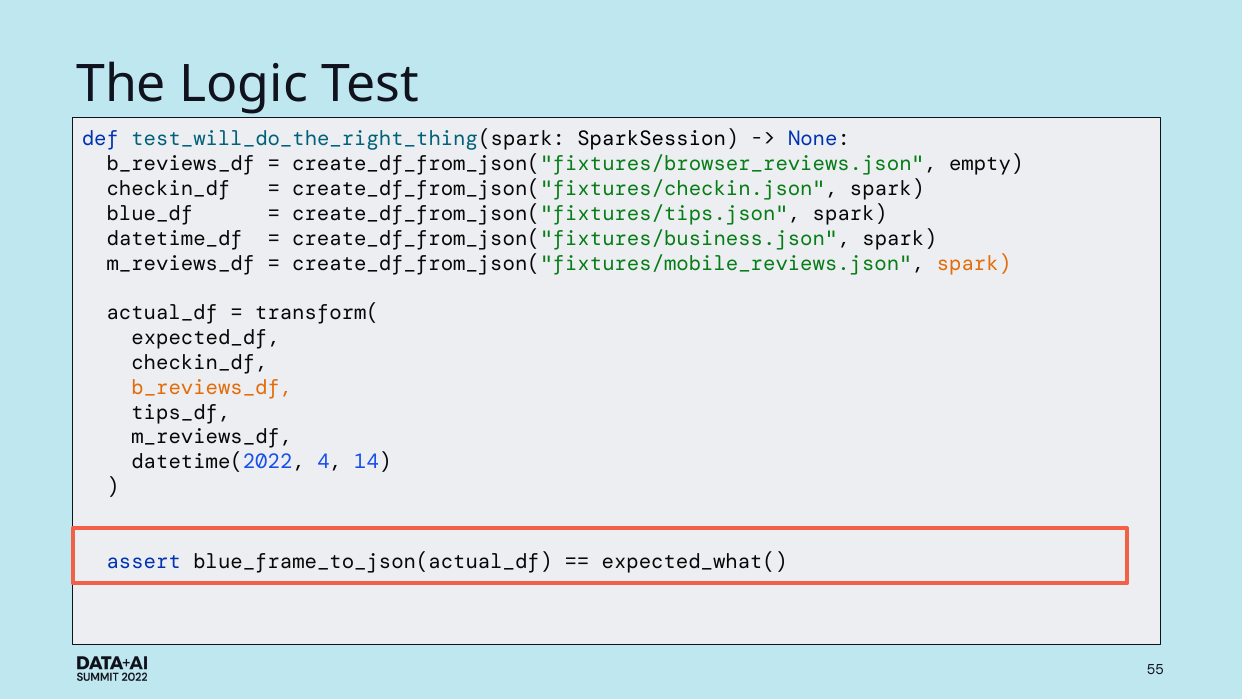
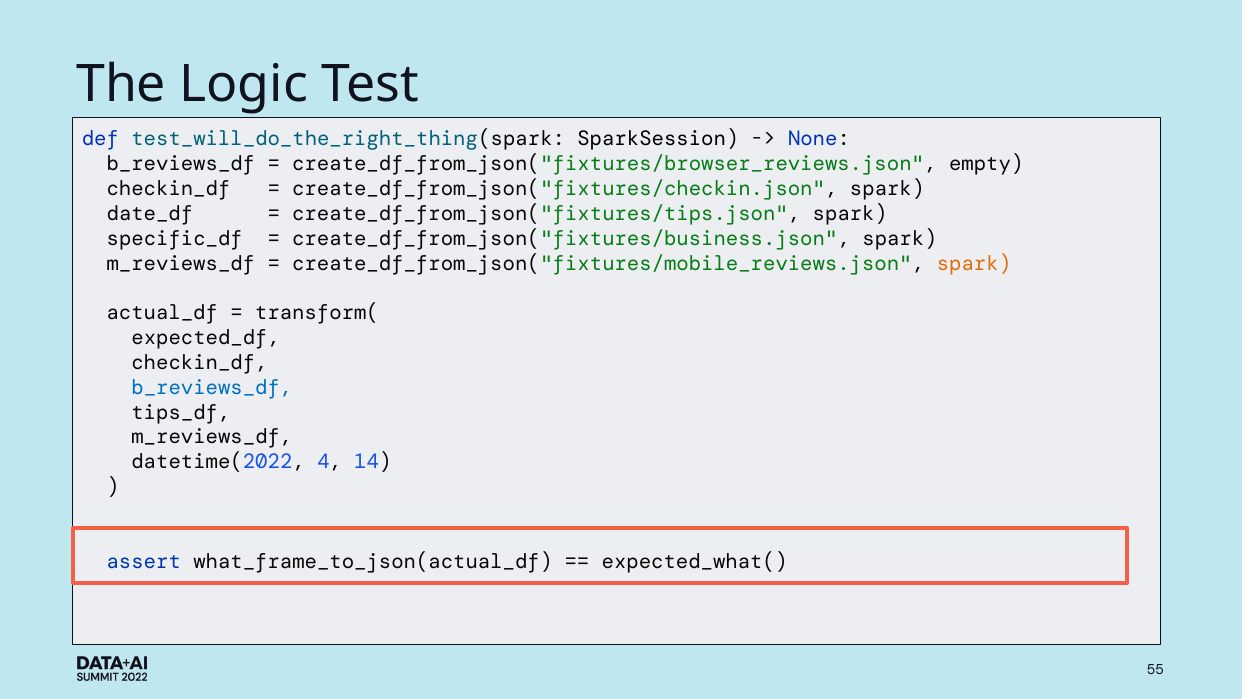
blue_df: blue_df -> date_df (150, 213)
datetime_df: datetime_df -> specific_df (175, 238)
b_reviews_df colour: orange -> blue (212, 387)
blue_frame_to_json(actual_df: blue_frame_to_json(actual_df -> what_frame_to_json(actual_df (373, 561)
